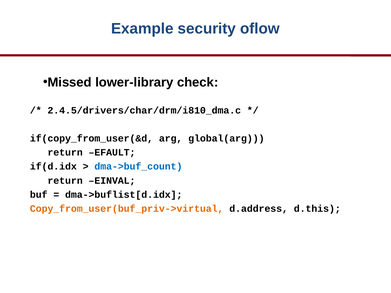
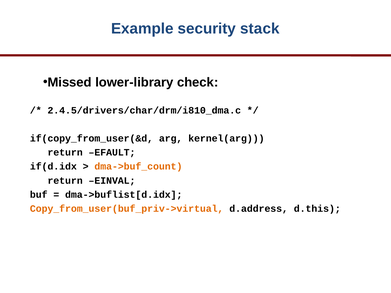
oflow: oflow -> stack (260, 29)
global(arg: global(arg -> kernel(arg (226, 139)
dma->buf_count colour: blue -> orange (138, 167)
